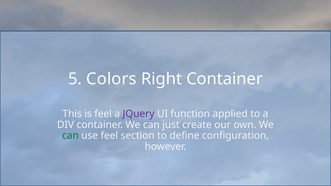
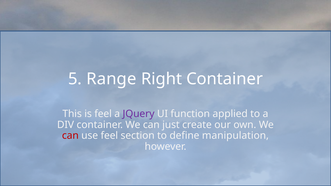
Colors: Colors -> Range (111, 79)
can colour: green -> red (70, 136)
configuration: configuration -> manipulation (235, 136)
